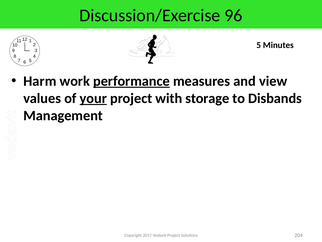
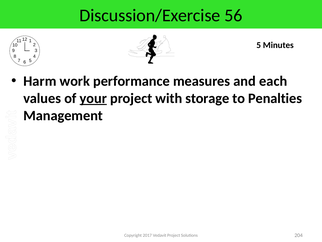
96: 96 -> 56 (233, 15)
performance underline: present -> none (131, 81)
view: view -> each (273, 81)
Disbands: Disbands -> Penalties (275, 98)
